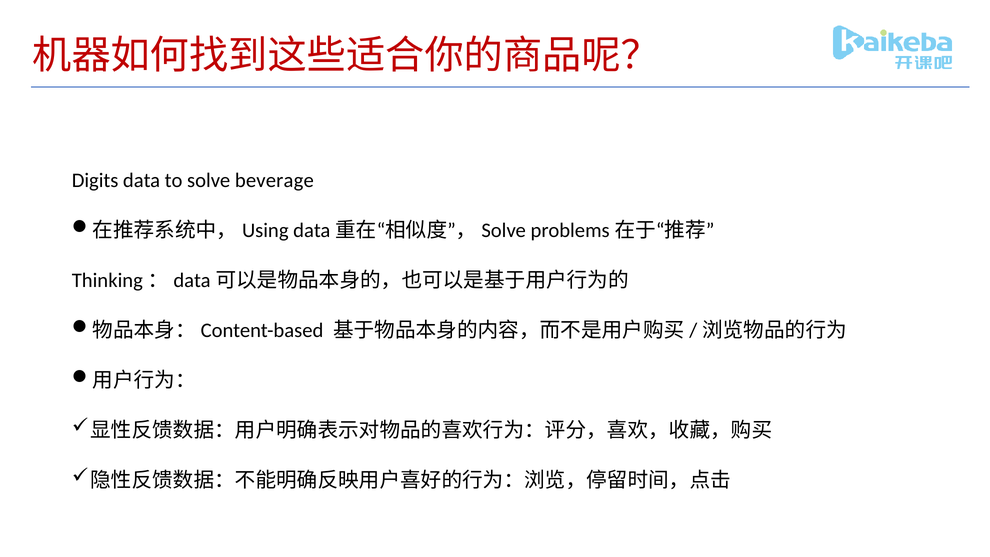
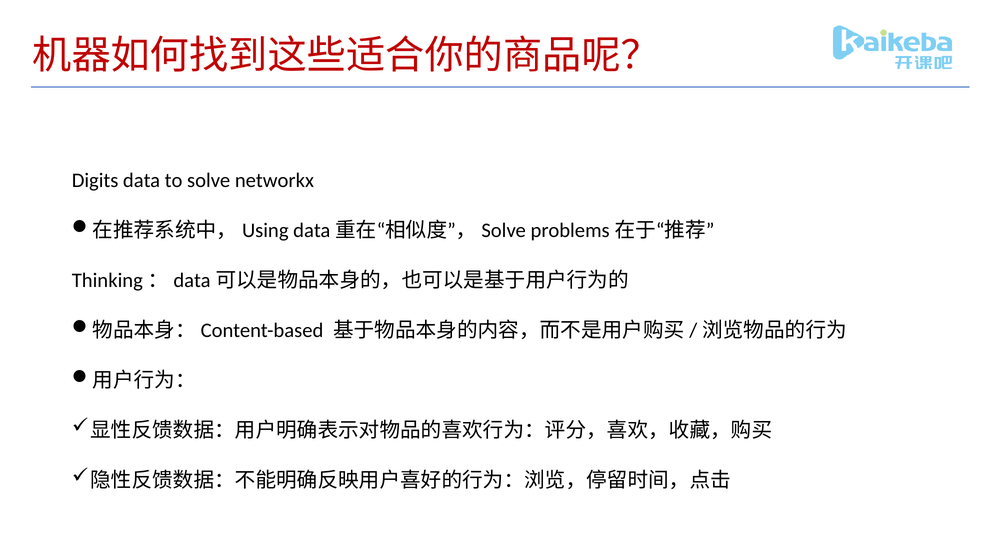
beverage: beverage -> networkx (274, 181)
